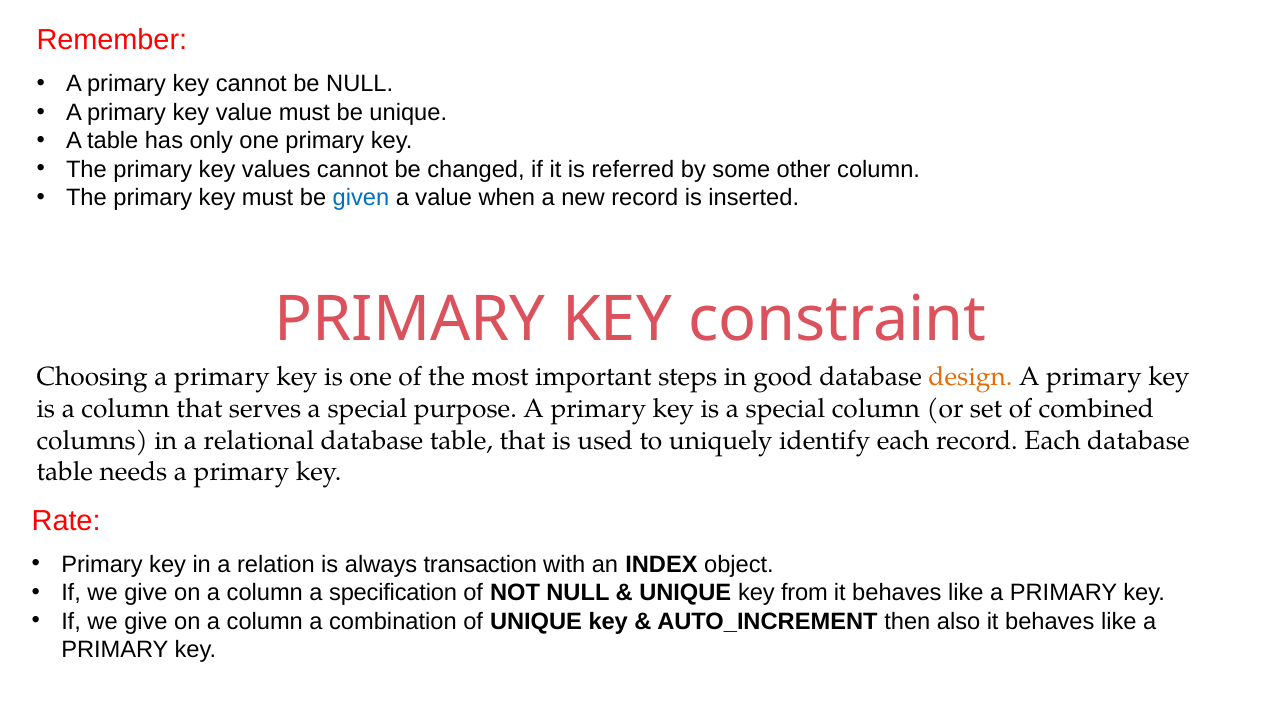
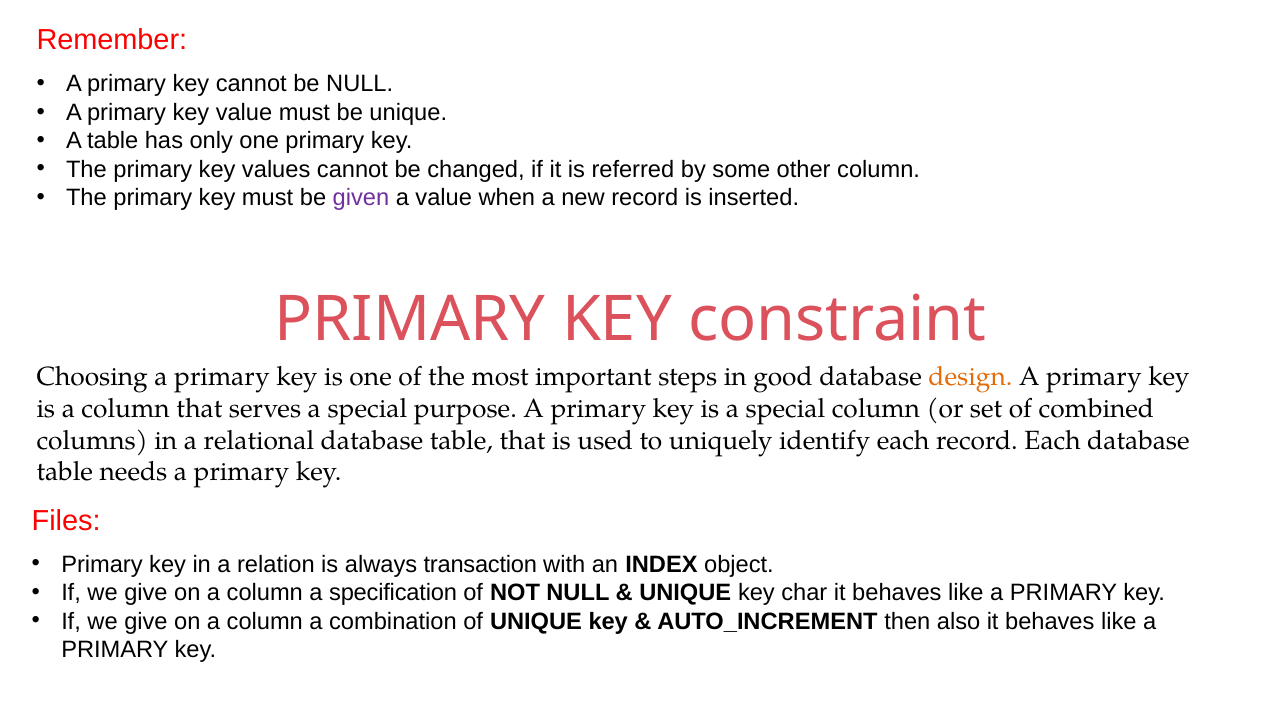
given colour: blue -> purple (361, 198)
Rate: Rate -> Files (66, 521)
from: from -> char (804, 593)
